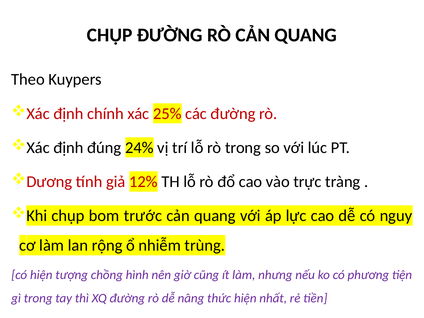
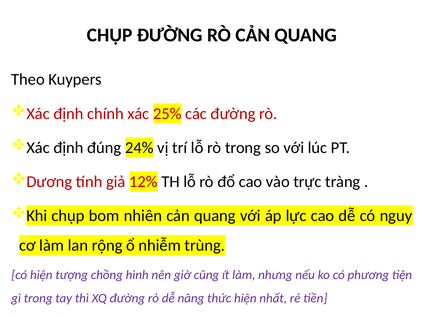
trước: trước -> nhiên (143, 216)
